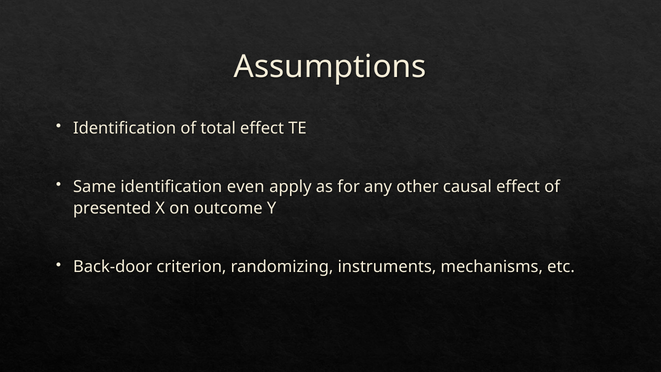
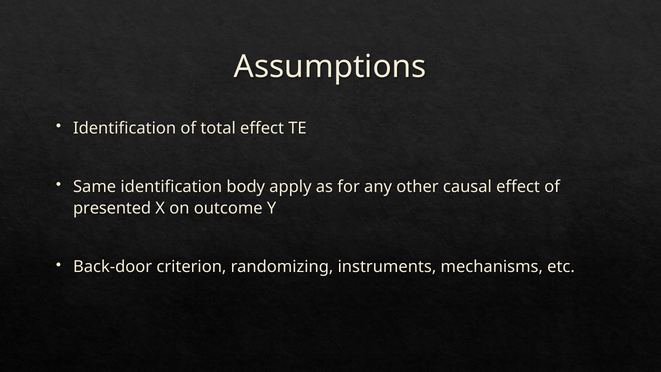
even: even -> body (246, 187)
